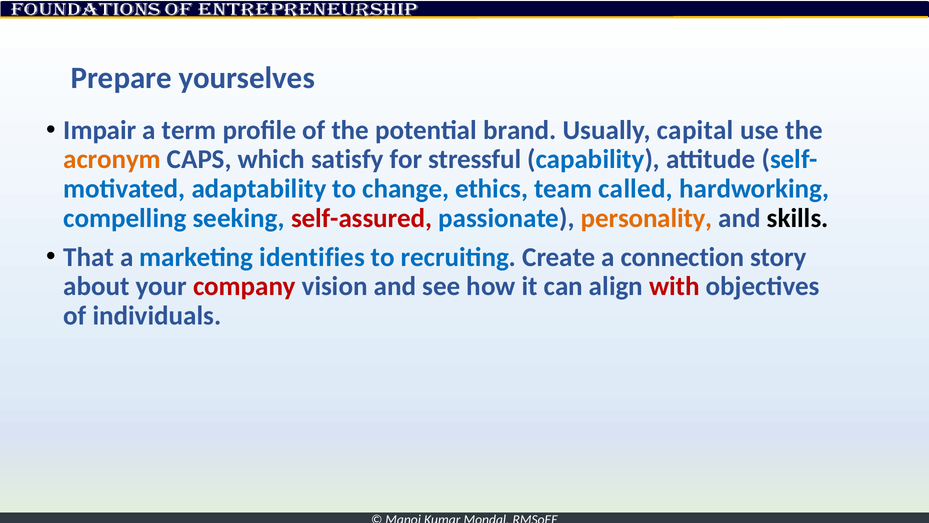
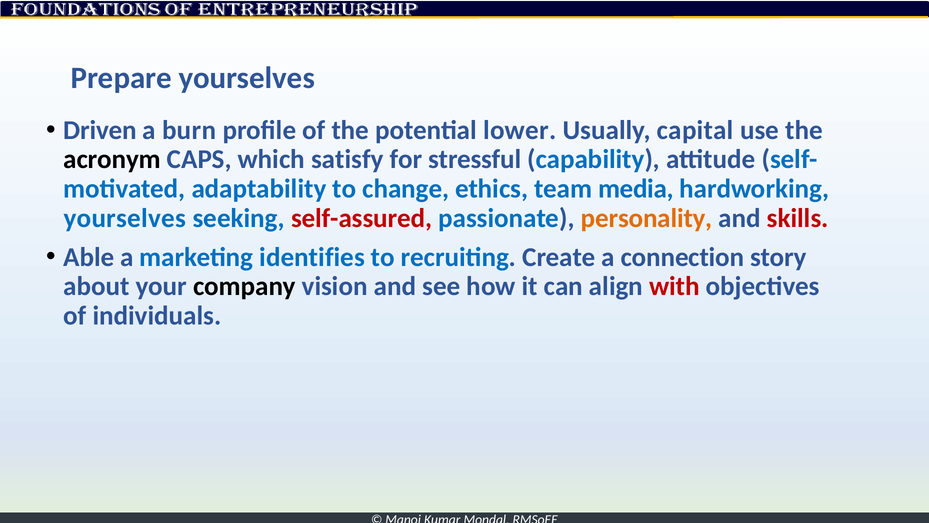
Impair: Impair -> Driven (100, 130)
term: term -> burn (189, 130)
brand: brand -> lower (520, 130)
acronym colour: orange -> black (112, 159)
called: called -> media (636, 189)
compelling: compelling -> yourselves (125, 218)
skills colour: black -> red (798, 218)
That: That -> Able (89, 257)
company colour: red -> black (244, 286)
